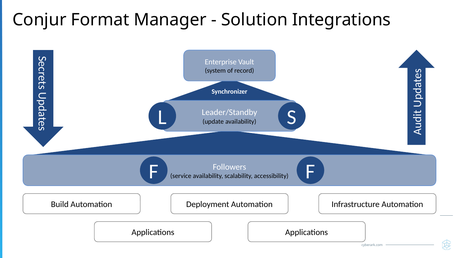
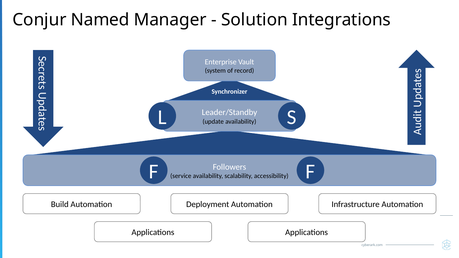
Format: Format -> Named (100, 20)
